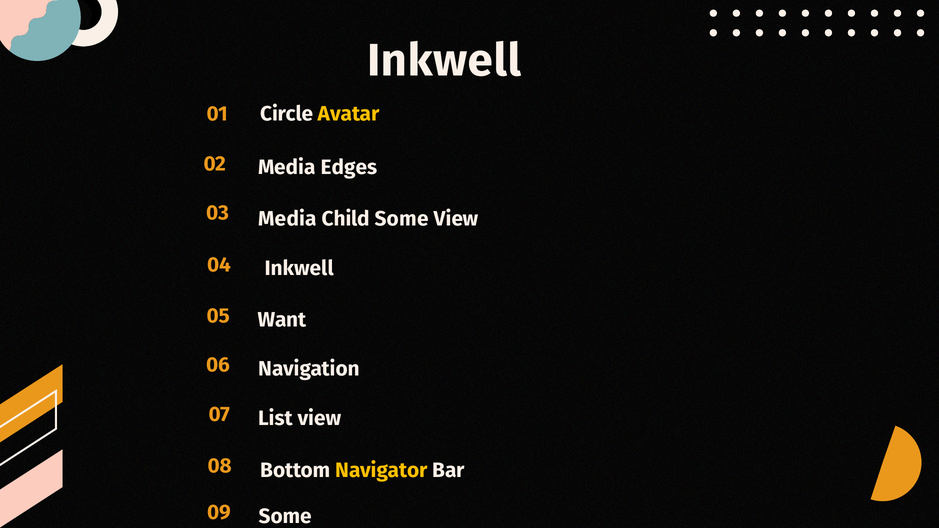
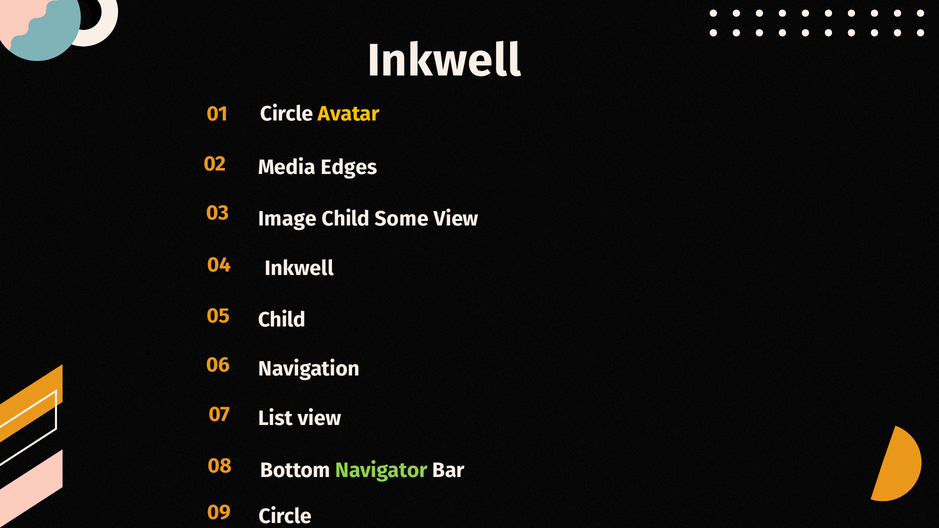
Media: Media -> Image (288, 219)
05 Want: Want -> Child (282, 320)
Navigator colour: yellow -> light green (381, 470)
09 Some: Some -> Circle (285, 517)
